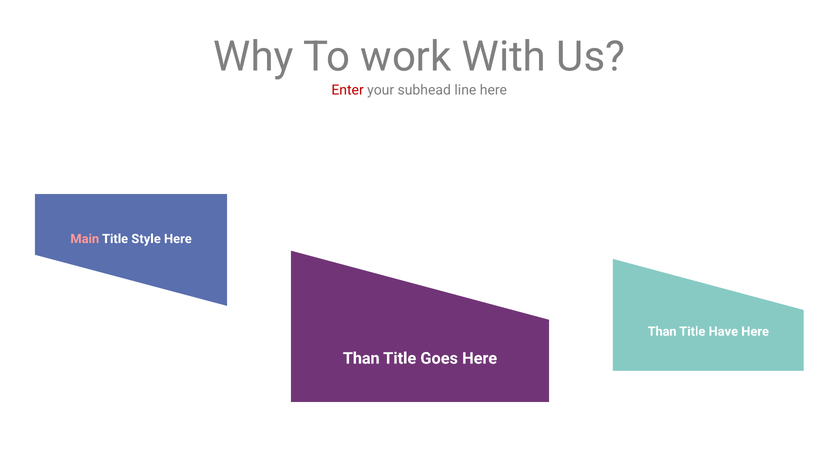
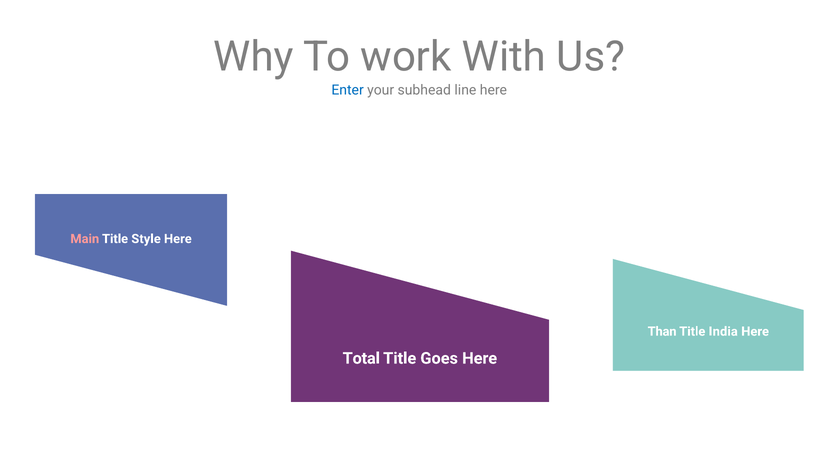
Enter colour: red -> blue (348, 90)
Have: Have -> India (723, 332)
Than: Than -> Total (361, 359)
